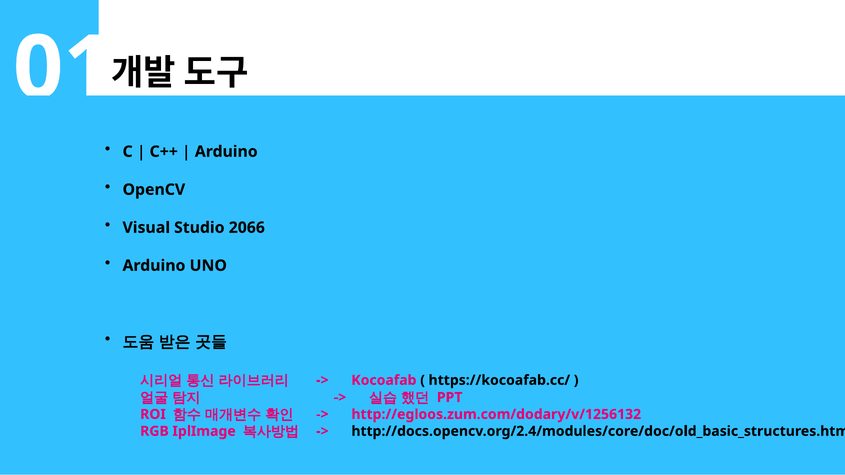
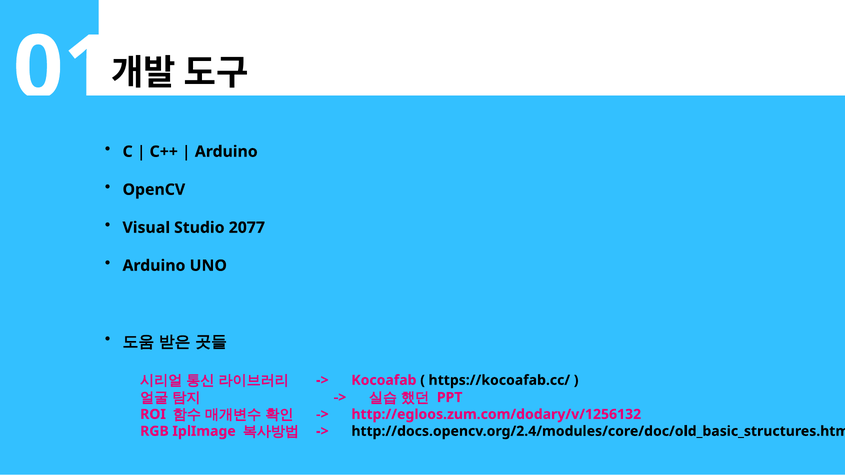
2066: 2066 -> 2077 (247, 228)
